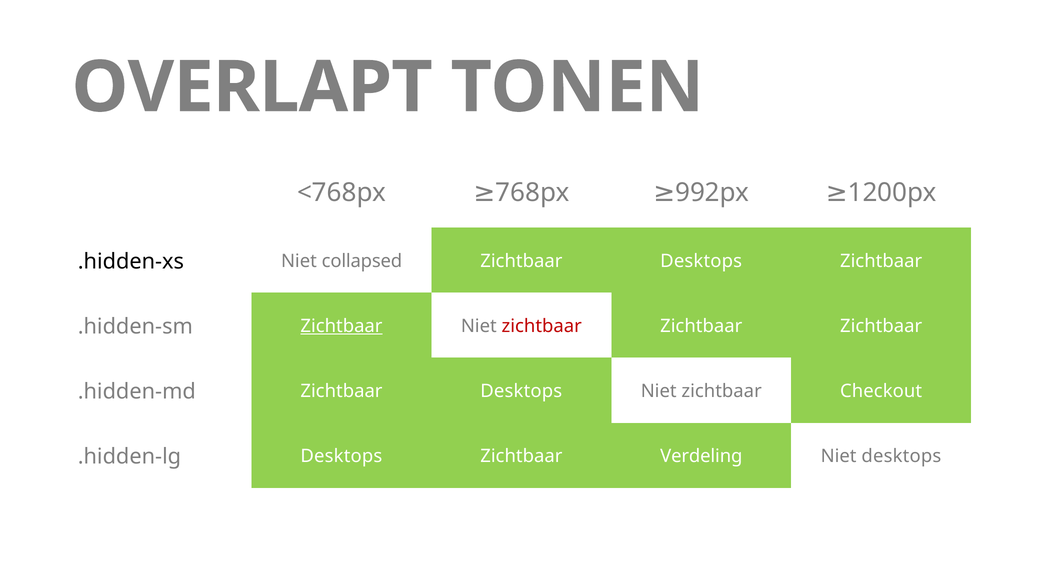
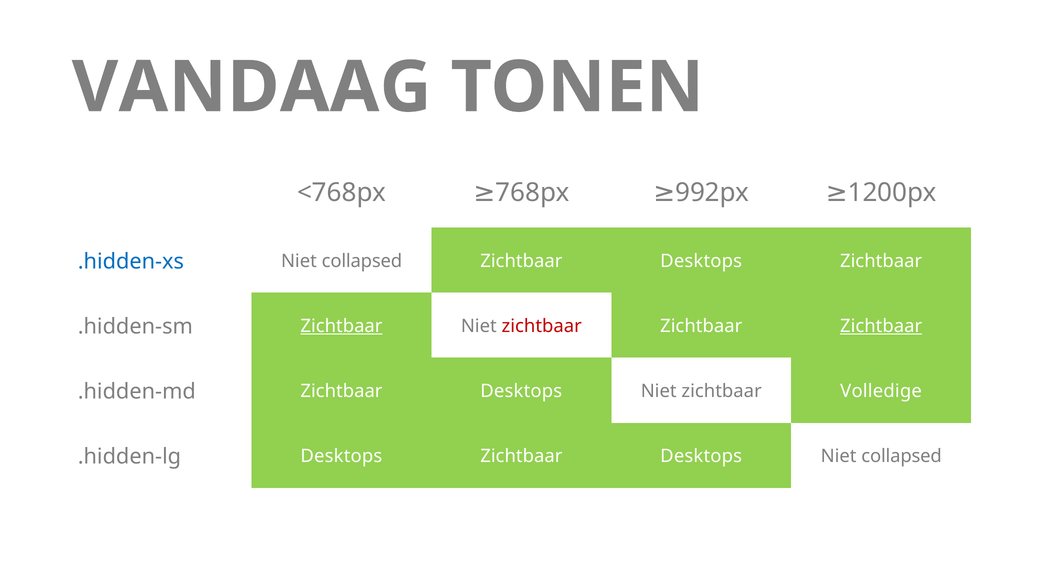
OVERLAPT: OVERLAPT -> VANDAAG (252, 87)
.hidden-xs colour: black -> blue (131, 261)
Zichtbaar underline: none -> present (881, 326)
Checkout: Checkout -> Volledige (881, 391)
Verdeling: Verdeling -> Desktops (701, 456)
desktops: desktops -> collapsed (902, 456)
